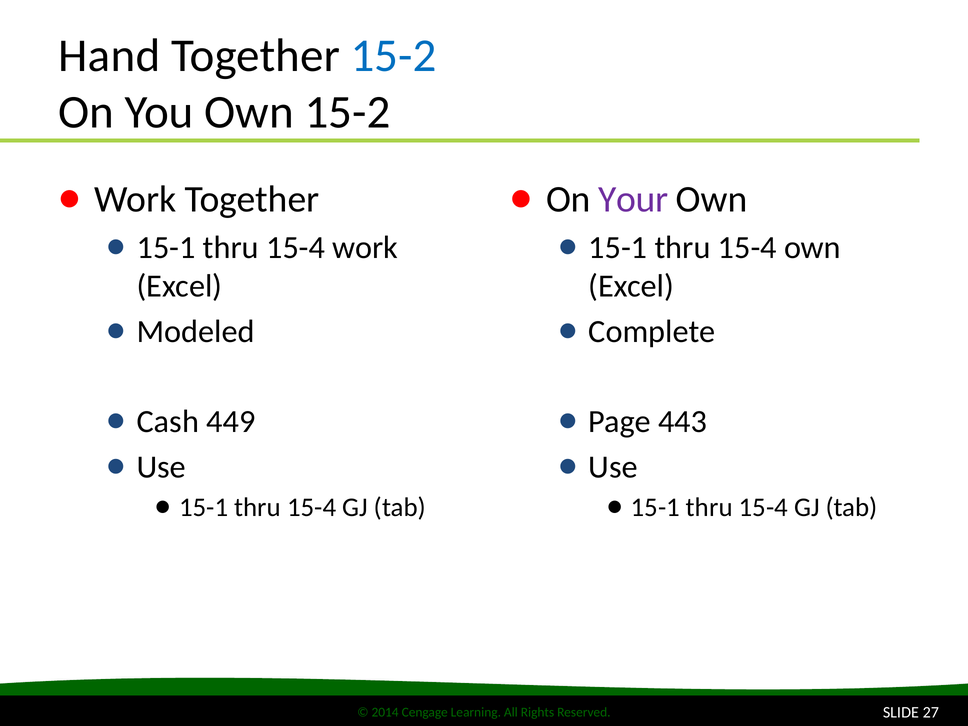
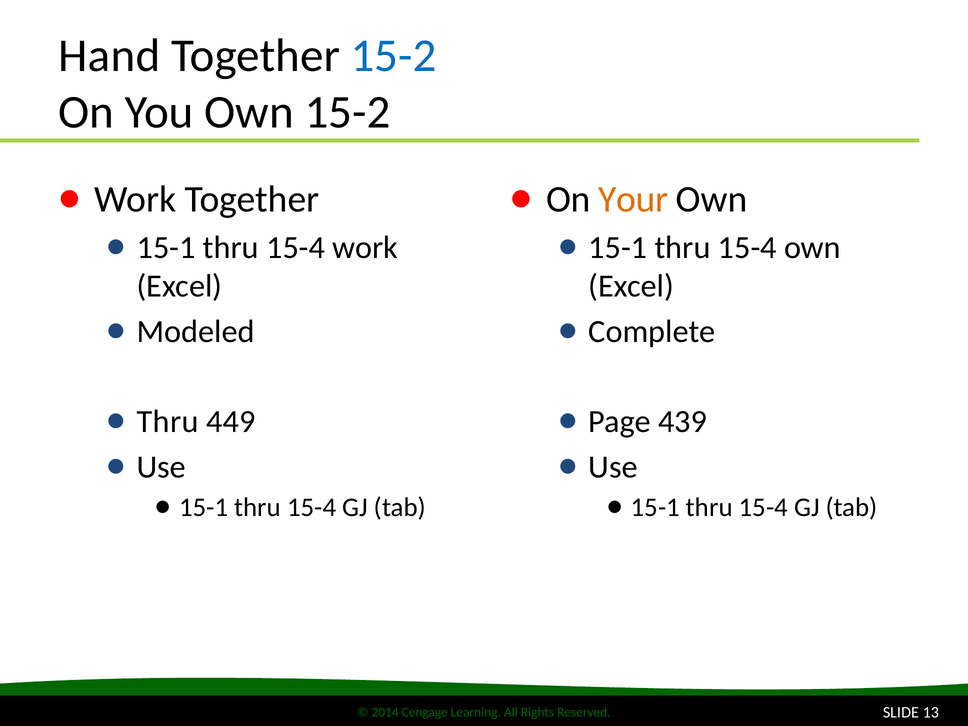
Your colour: purple -> orange (633, 199)
Cash: Cash -> Thru (168, 422)
443: 443 -> 439 (683, 422)
27: 27 -> 13 (931, 712)
